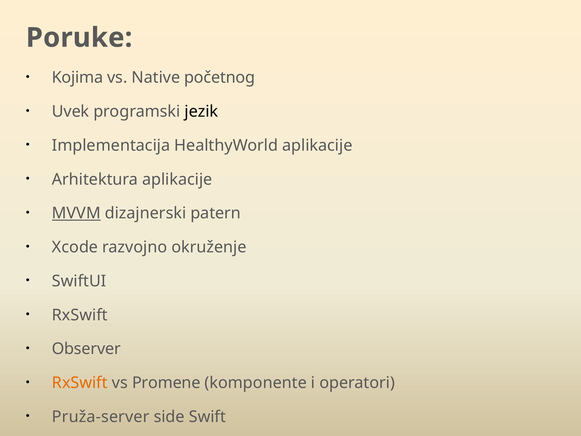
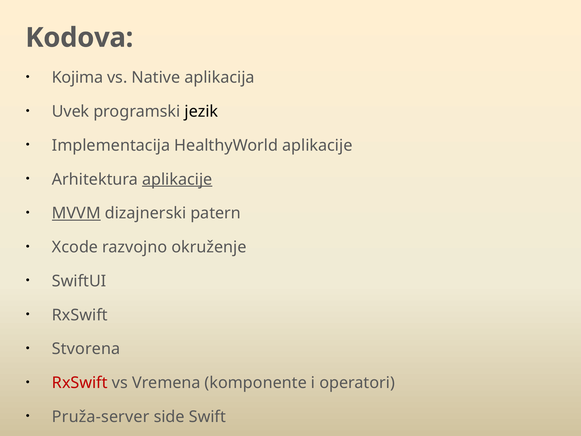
Poruke: Poruke -> Kodova (79, 38)
početnog: početnog -> aplikacija (220, 78)
aplikacije underline: none -> present (177, 179)
Observer: Observer -> Stvorena (86, 349)
RxSwift colour: orange -> red (80, 383)
Promene: Promene -> Vremena (166, 383)
